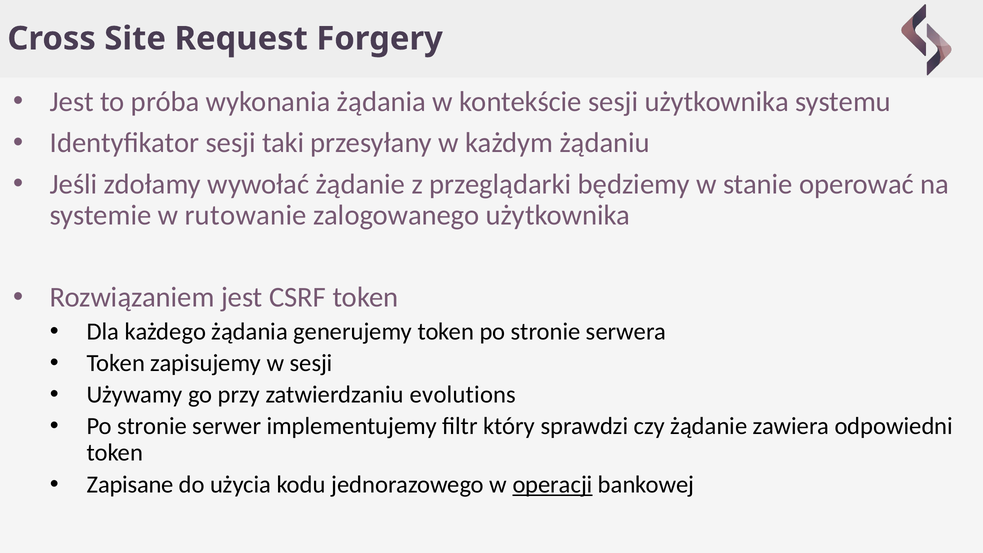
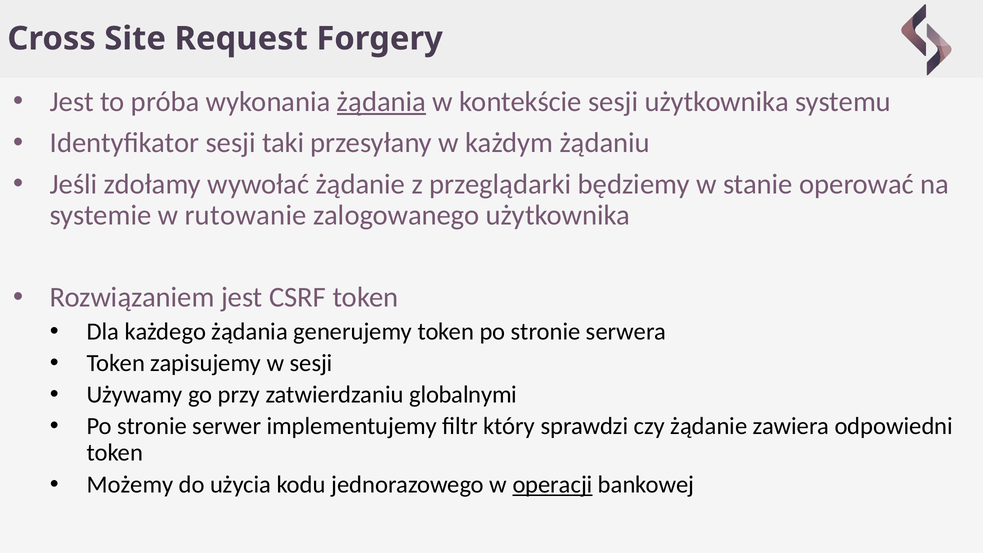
żądania underline: none -> present (382, 102)
evolutions: evolutions -> globalnymi (463, 395)
Zapisane: Zapisane -> Możemy (130, 484)
